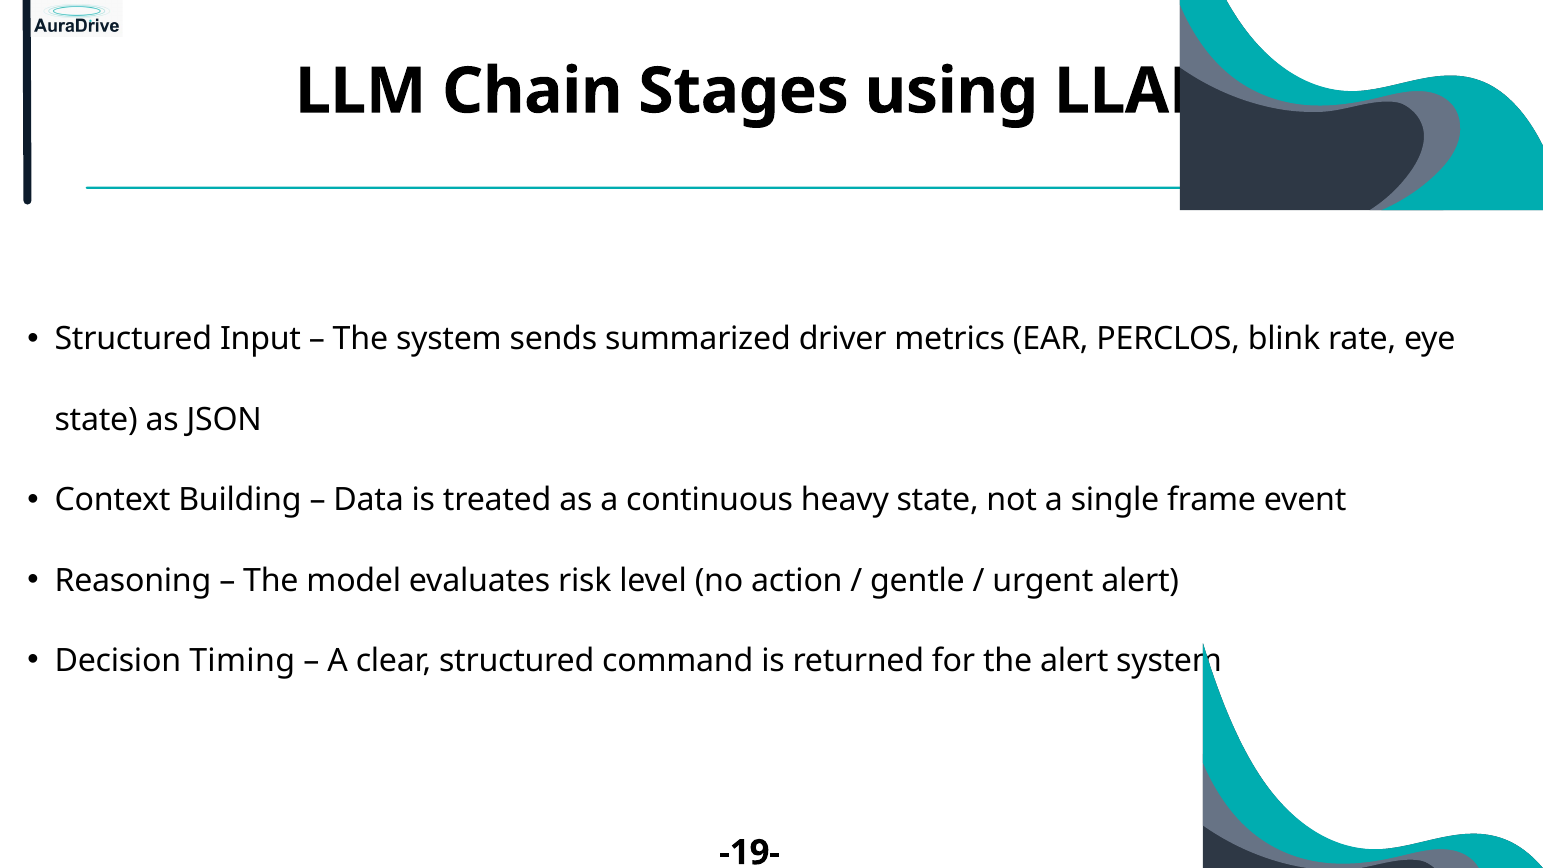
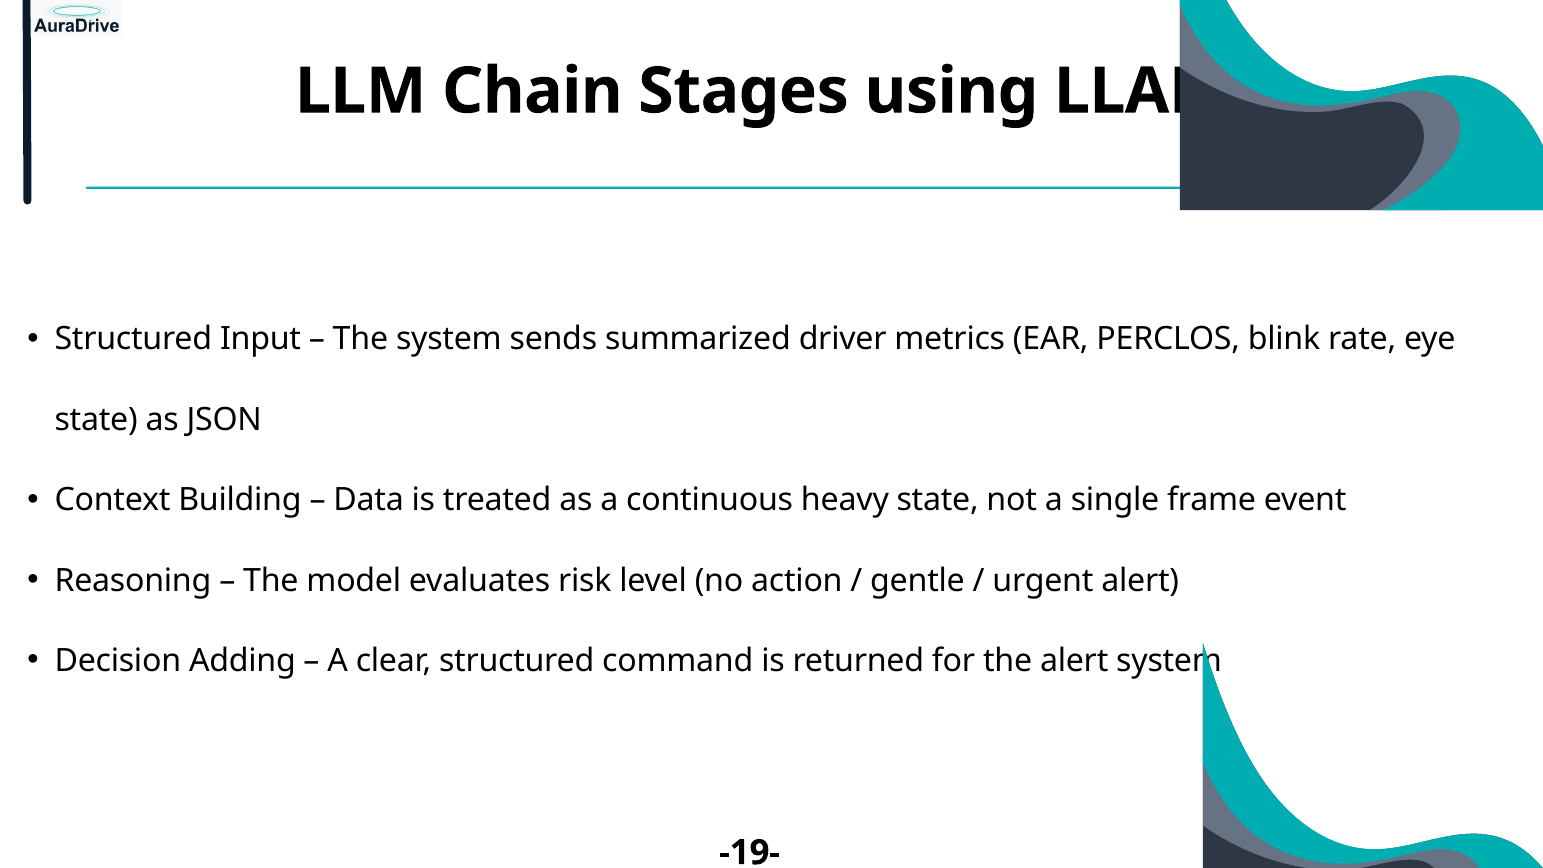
Timing: Timing -> Adding (242, 661)
